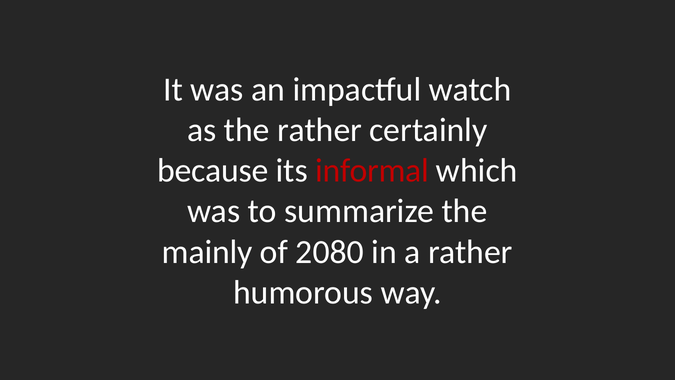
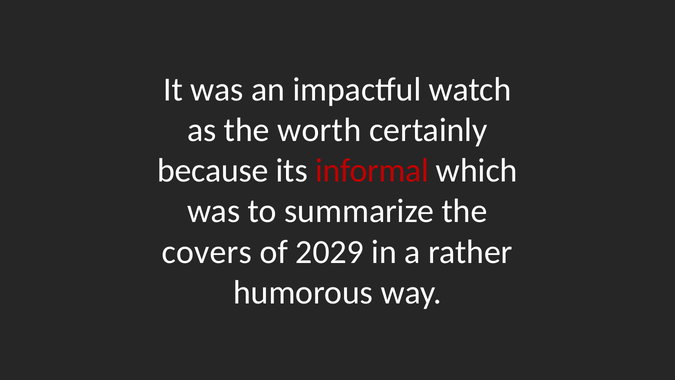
the rather: rather -> worth (319, 130)
mainly: mainly -> covers (207, 252)
2080: 2080 -> 2029 (330, 252)
